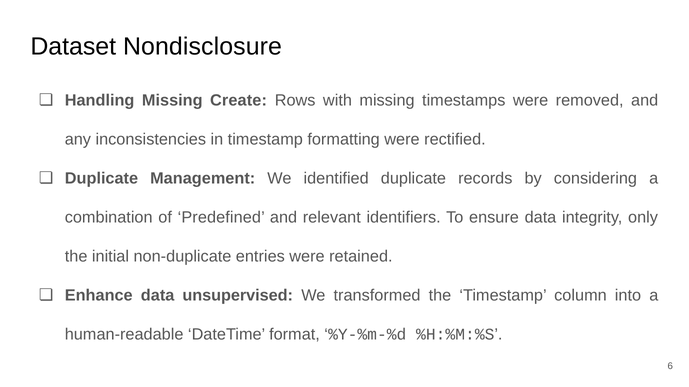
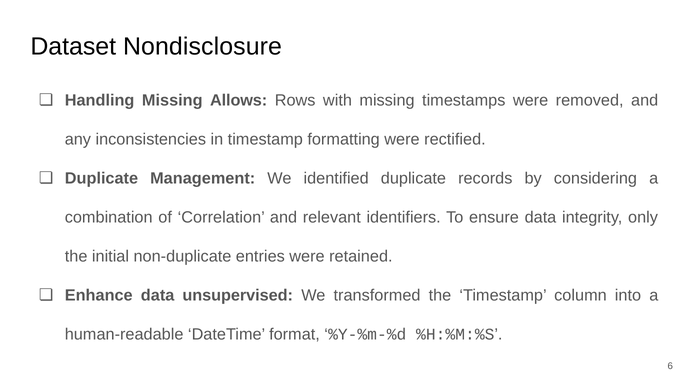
Create: Create -> Allows (239, 101)
Predefined: Predefined -> Correlation (221, 218)
